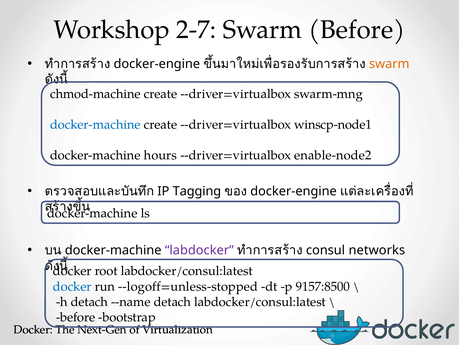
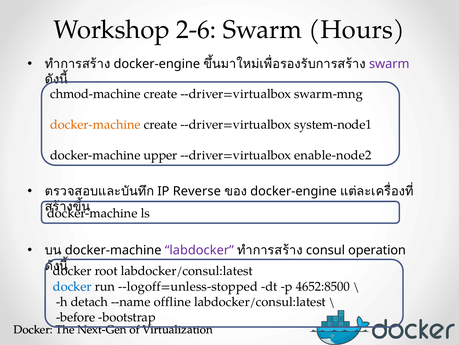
2-7: 2-7 -> 2-6 (196, 30)
Swarm Before: Before -> Hours (357, 30)
swarm colour: orange -> purple (389, 64)
docker-machine colour: blue -> orange (95, 124)
winscp-node1: winscp-node1 -> system-node1 (333, 124)
hours: hours -> upper (160, 155)
Tagging: Tagging -> Reverse (197, 191)
networks: networks -> operation (377, 250)
9157:8500: 9157:8500 -> 4652:8500 (323, 286)
--name detach: detach -> offline (172, 301)
